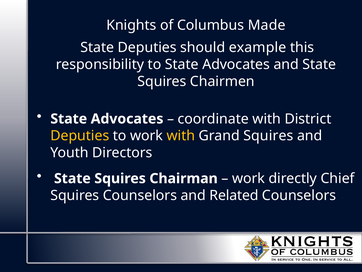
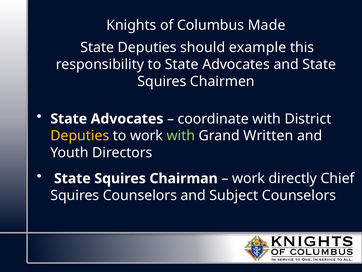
with colour: yellow -> light green (181, 136)
Grand Squires: Squires -> Written (268, 136)
Related: Related -> Subject (234, 195)
